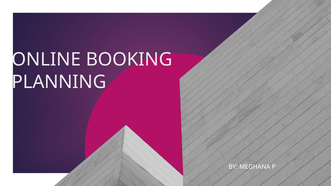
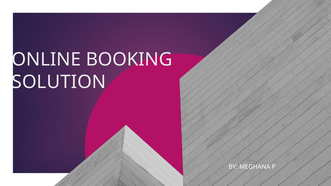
PLANNING: PLANNING -> SOLUTION (59, 82)
